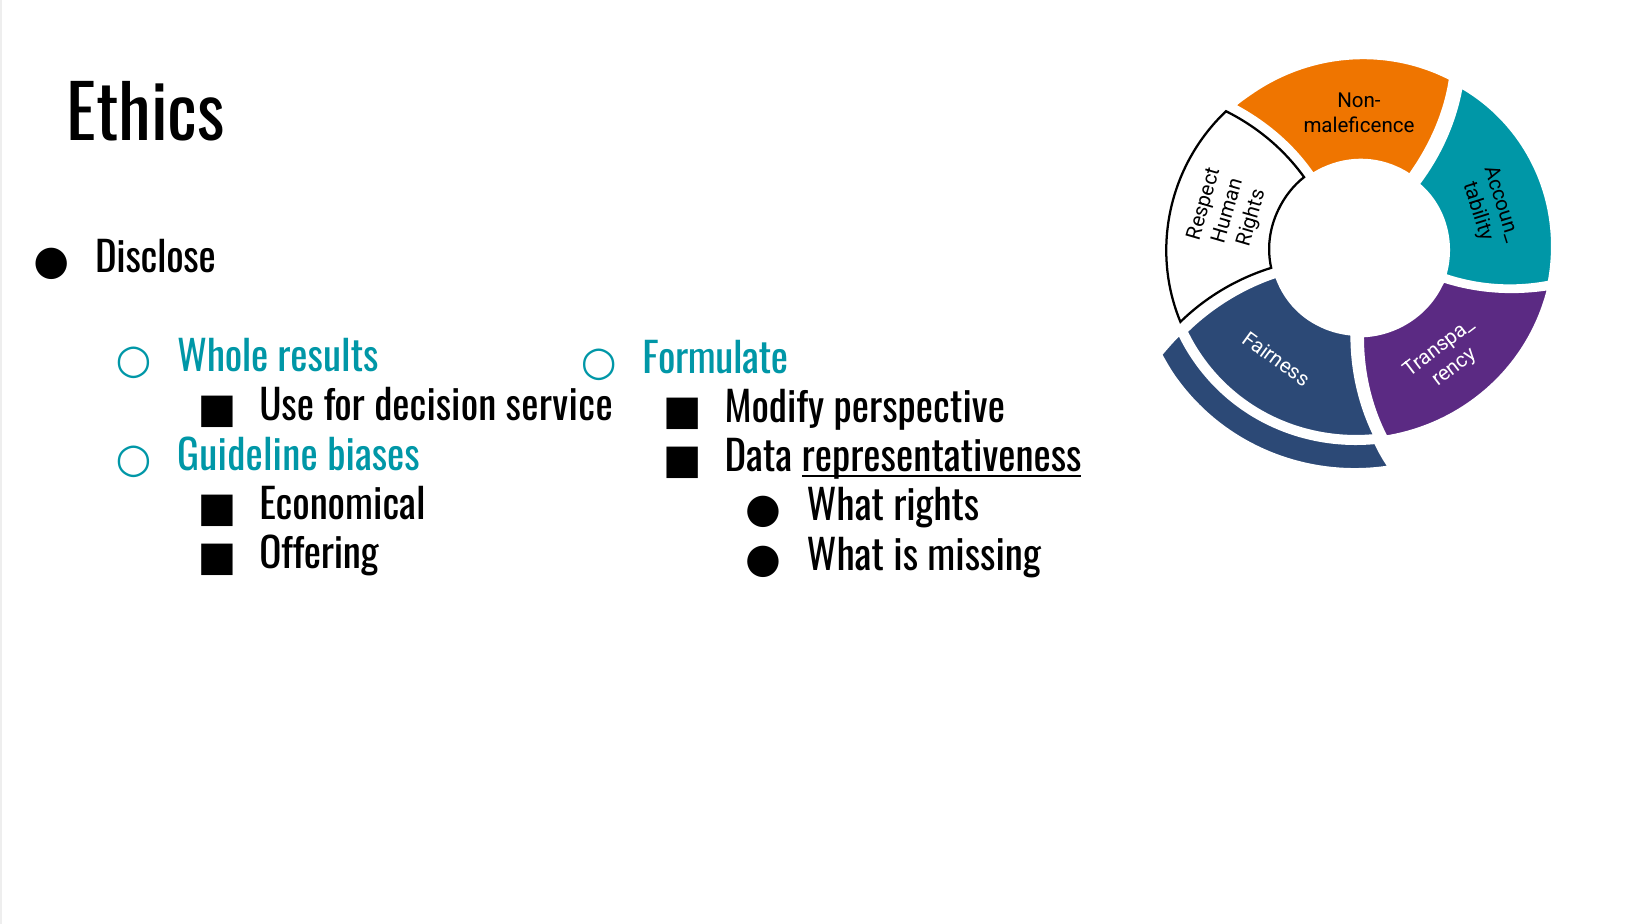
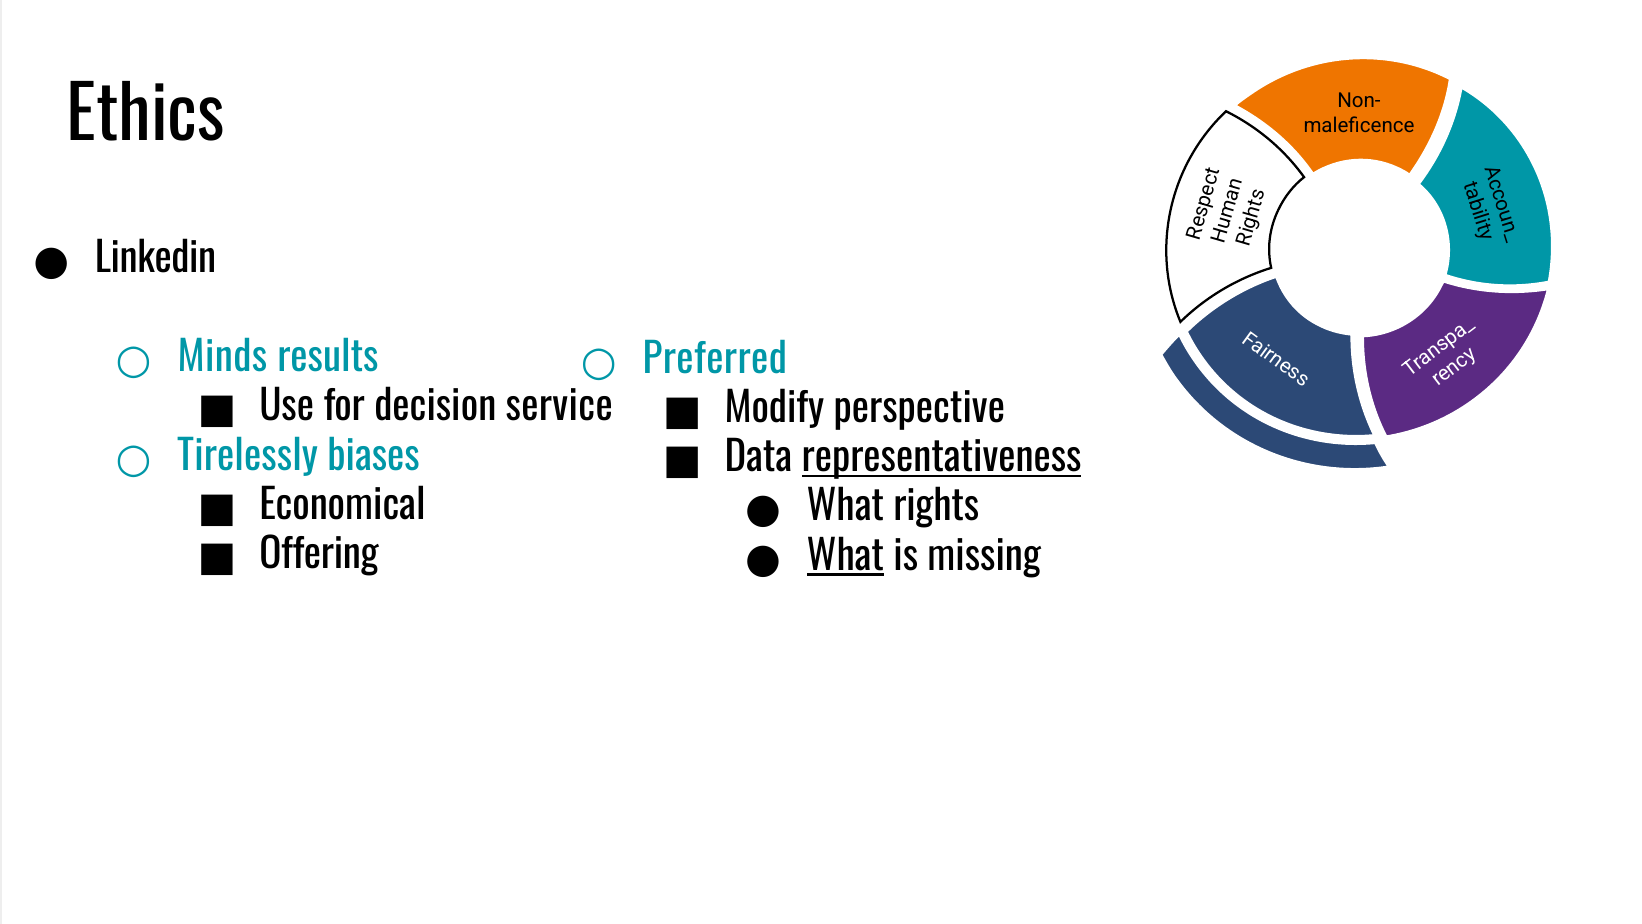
Disclose: Disclose -> Linkedin (155, 259)
Whole: Whole -> Minds (222, 358)
Formulate: Formulate -> Preferred (715, 359)
Guideline: Guideline -> Tirelessly (248, 456)
What underline: none -> present (845, 556)
